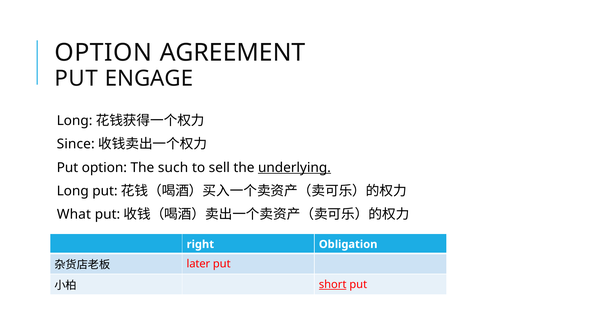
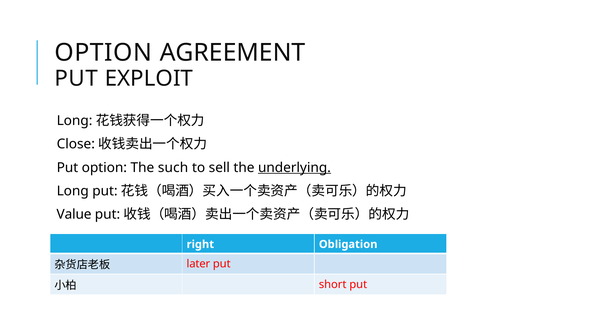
ENGAGE: ENGAGE -> EXPLOIT (149, 79)
Since: Since -> Close (76, 144)
What: What -> Value (74, 215)
short underline: present -> none (333, 285)
